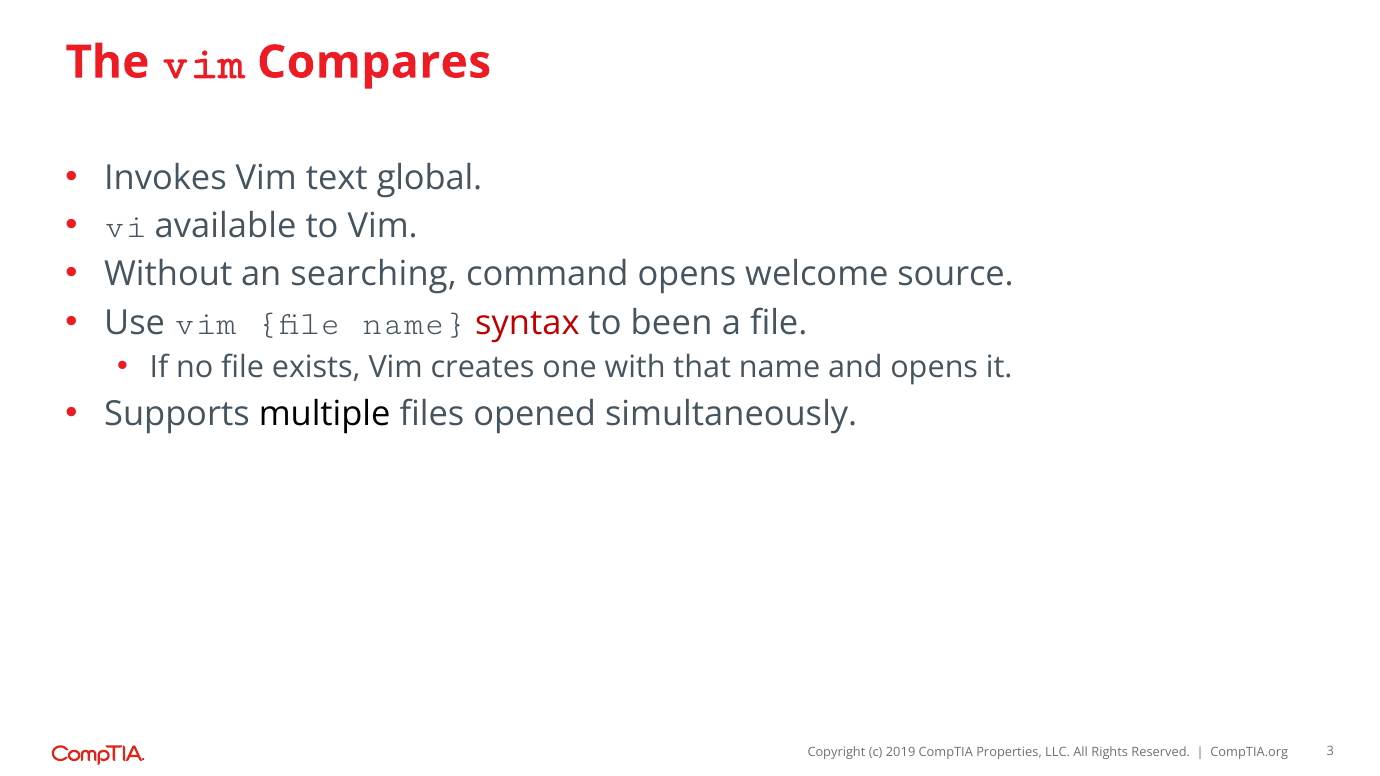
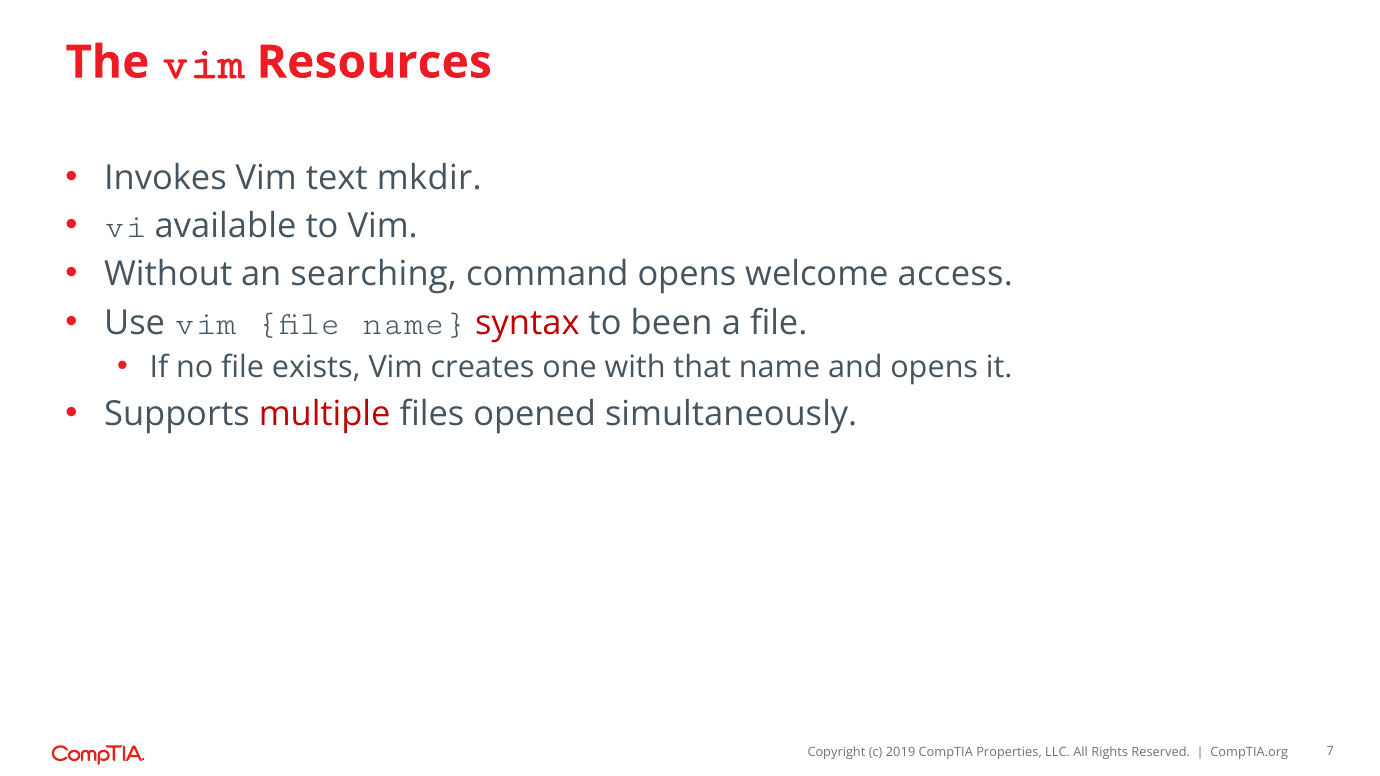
Compares: Compares -> Resources (374, 62)
global: global -> mkdir (429, 178)
source: source -> access (955, 275)
multiple colour: black -> red (325, 414)
3: 3 -> 7 (1330, 752)
